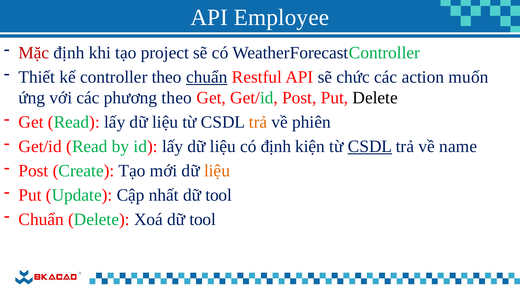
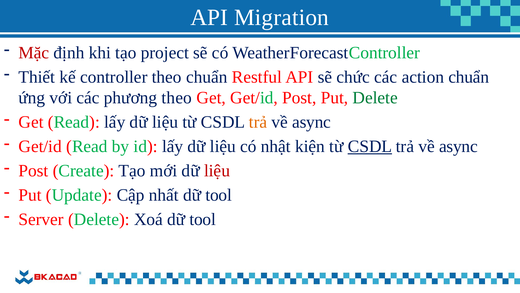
Employee: Employee -> Migration (282, 18)
chuẩn underline: present -> none (207, 77)
action muốn: muốn -> chuẩn (469, 77)
Delete colour: black -> green (375, 98)
phiên: phiên -> async (312, 122)
có định: định -> nhật (276, 146)
name: name -> async (458, 146)
liệu colour: orange -> red (217, 170)
Chuẩn: Chuẩn -> Server (41, 219)
